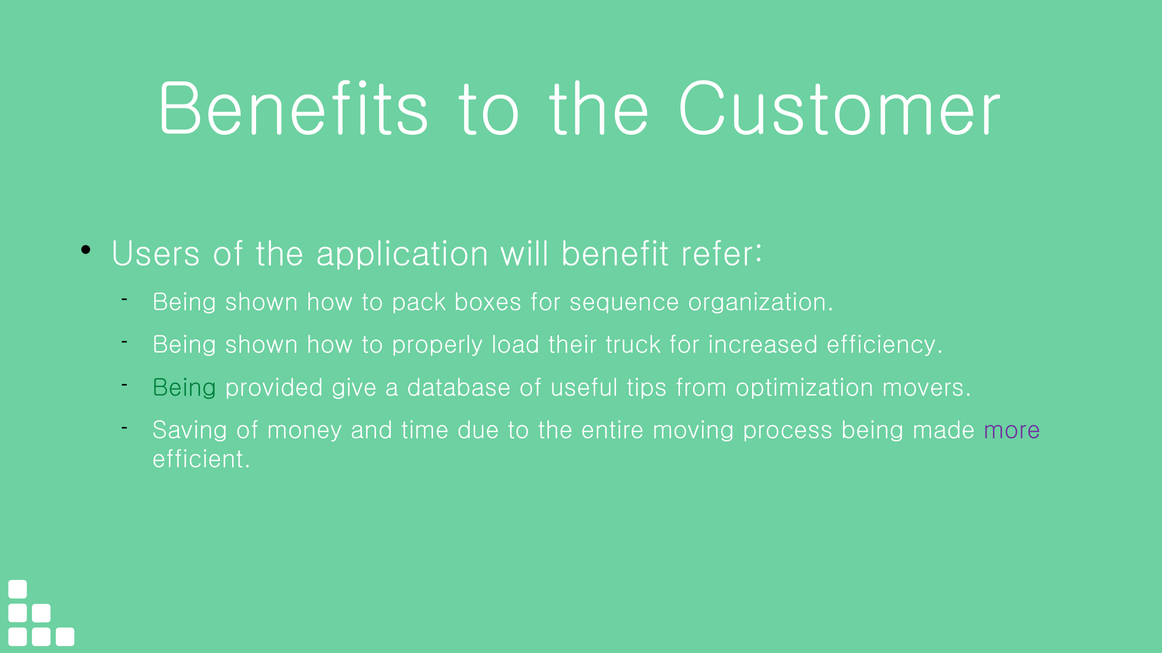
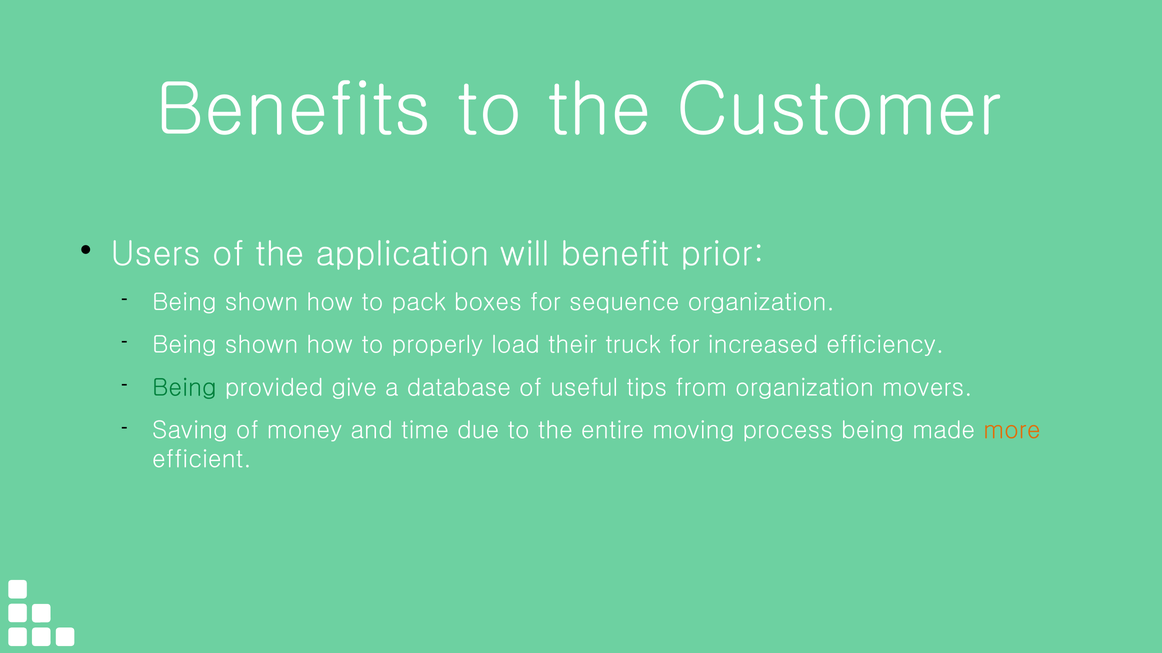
refer: refer -> prior (723, 254)
from optimization: optimization -> organization (805, 388)
more colour: purple -> orange (1012, 431)
